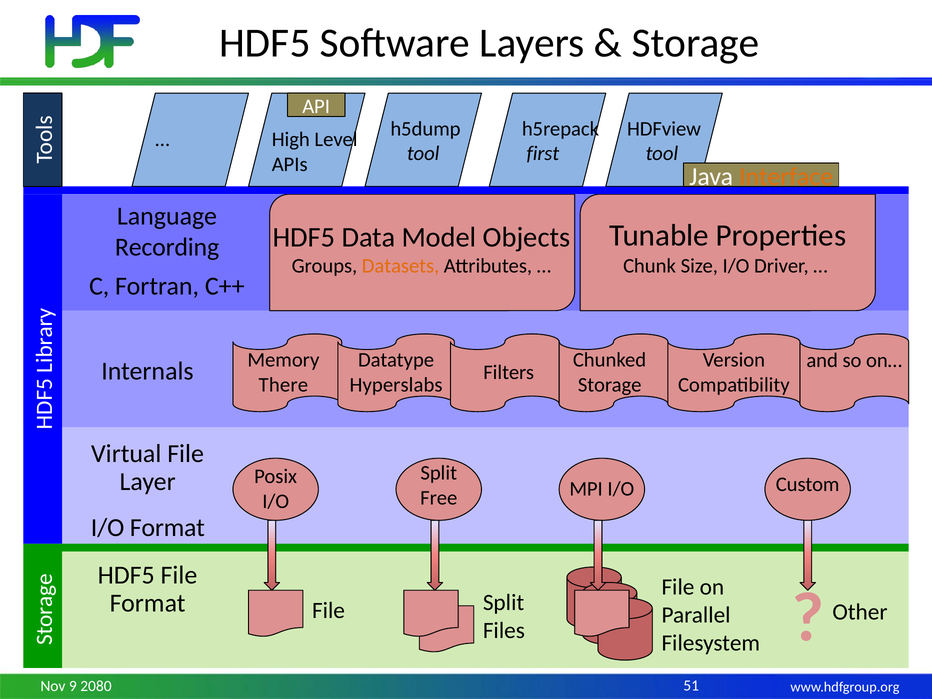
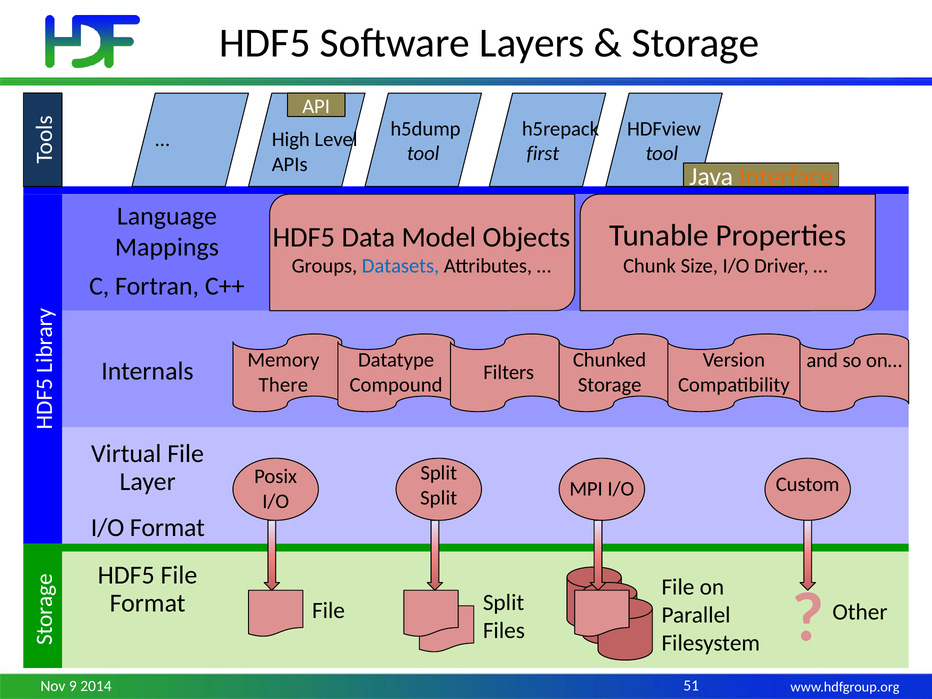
Recording: Recording -> Mappings (167, 247)
Datasets colour: orange -> blue (401, 266)
Hyperslabs: Hyperslabs -> Compound (396, 385)
Free: Free -> Split (439, 498)
2080: 2080 -> 2014 (96, 686)
